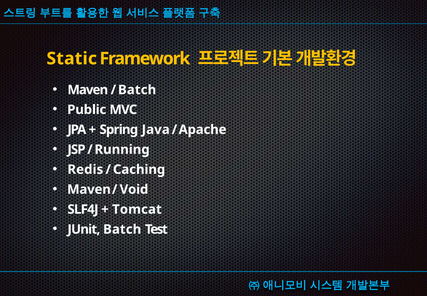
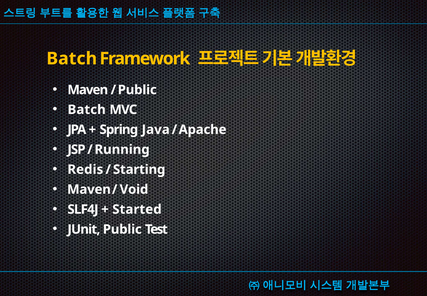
Static: Static -> Batch (72, 58)
Batch: Batch -> Public (137, 90)
Public: Public -> Batch (87, 110)
Caching: Caching -> Starting (139, 169)
Tomcat: Tomcat -> Started (137, 209)
JUnit Batch: Batch -> Public (122, 229)
